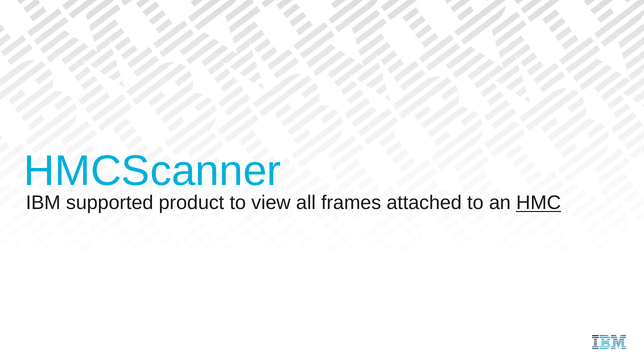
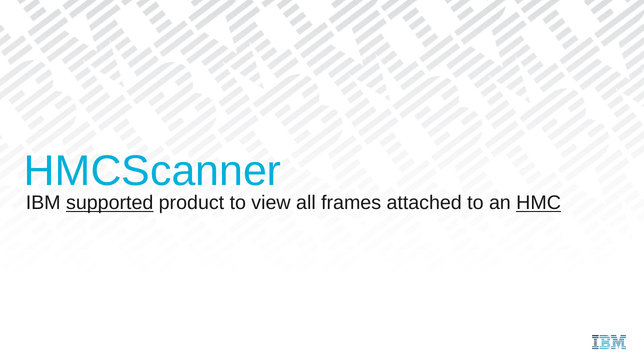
supported underline: none -> present (110, 203)
